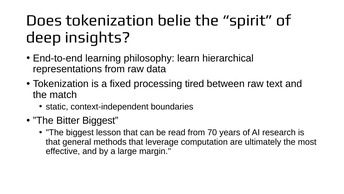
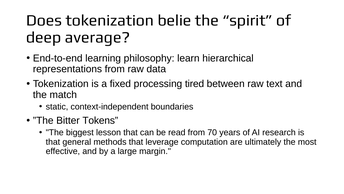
insights: insights -> average (97, 37)
Bitter Biggest: Biggest -> Tokens (100, 120)
